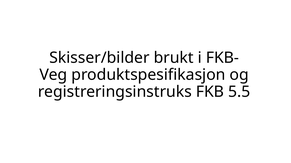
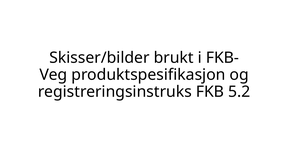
5.5: 5.5 -> 5.2 (239, 92)
